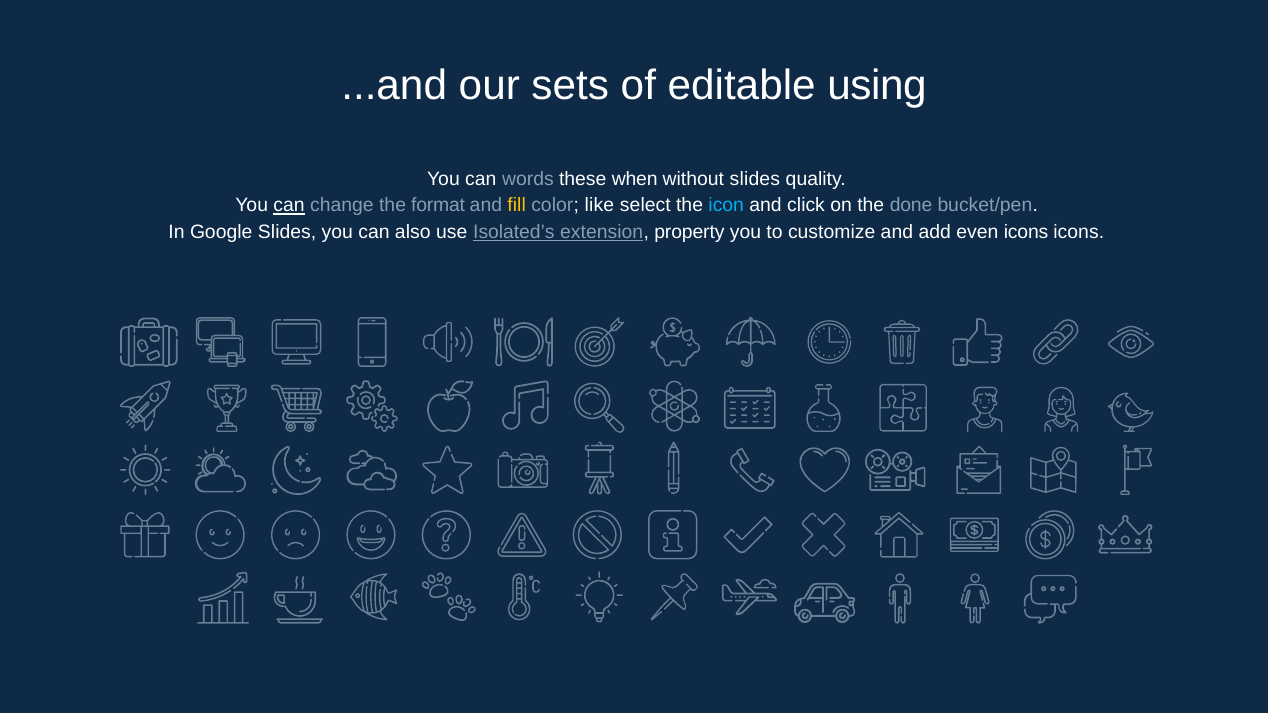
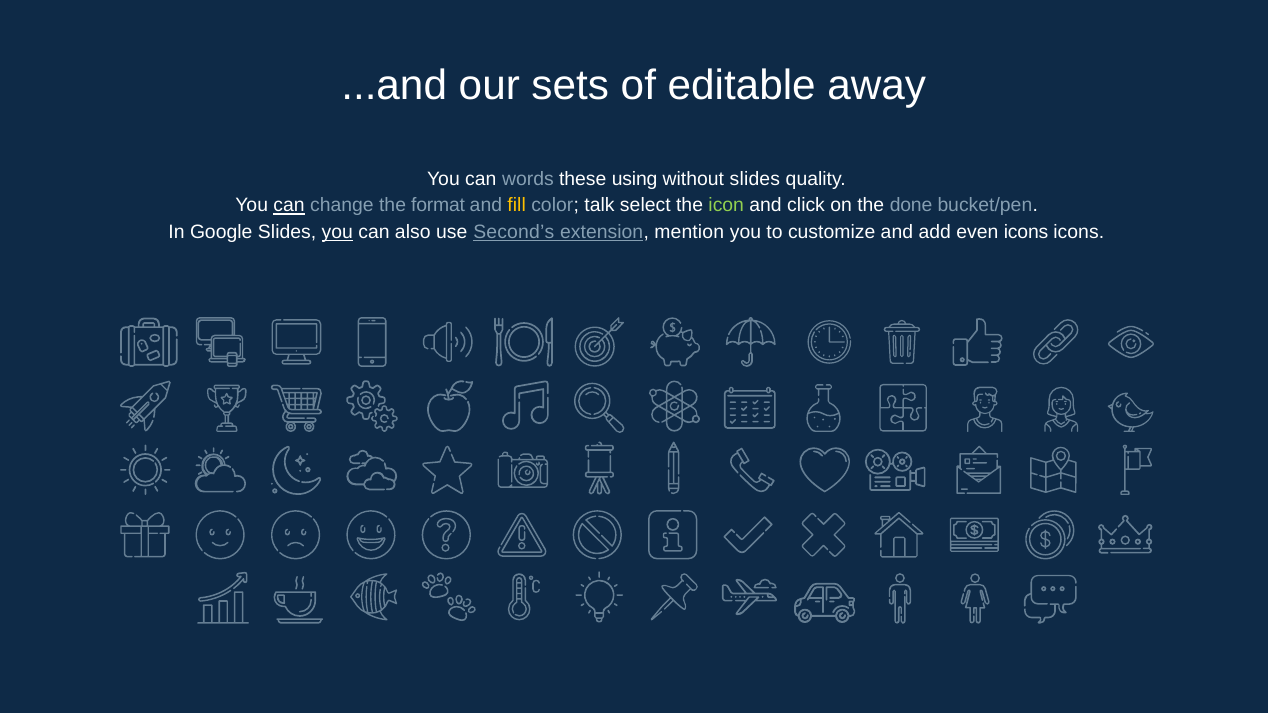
using: using -> away (877, 86)
when: when -> using (635, 179)
like: like -> talk (599, 206)
icon colour: light blue -> light green (726, 206)
you underline: none -> present (337, 232)
Isolated’s: Isolated’s -> Second’s (514, 232)
property: property -> mention (689, 232)
